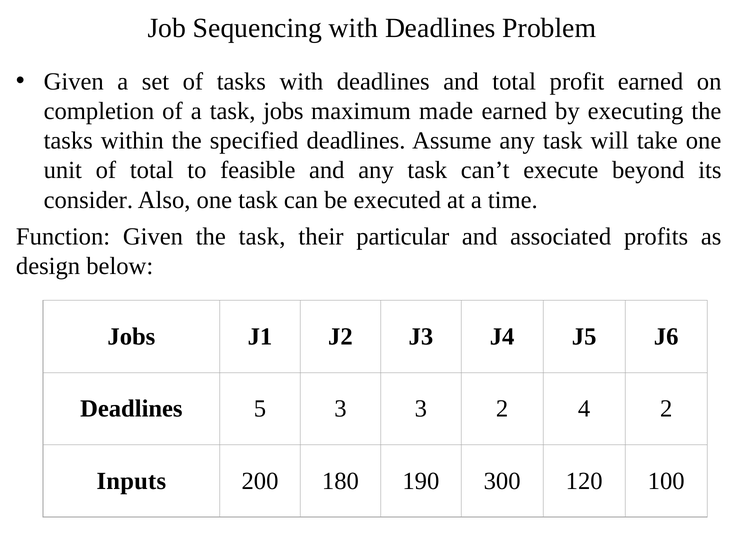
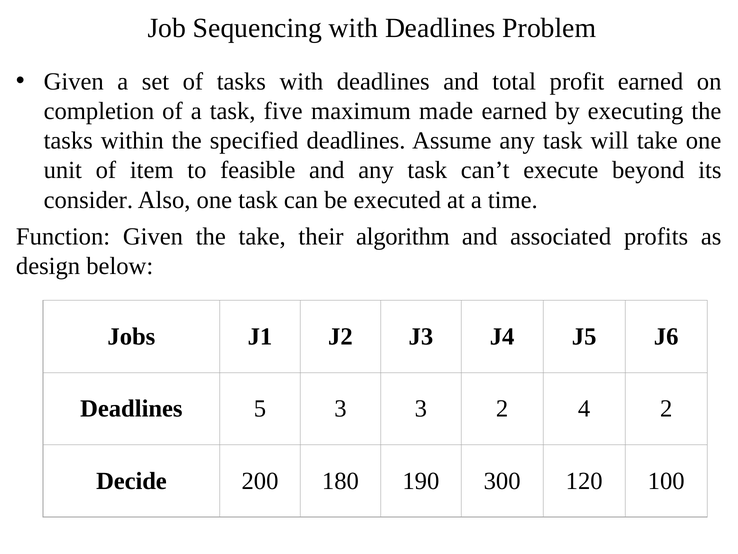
task jobs: jobs -> five (283, 111)
of total: total -> item (152, 170)
the task: task -> take (262, 236)
particular: particular -> algorithm (403, 236)
Inputs: Inputs -> Decide (131, 481)
